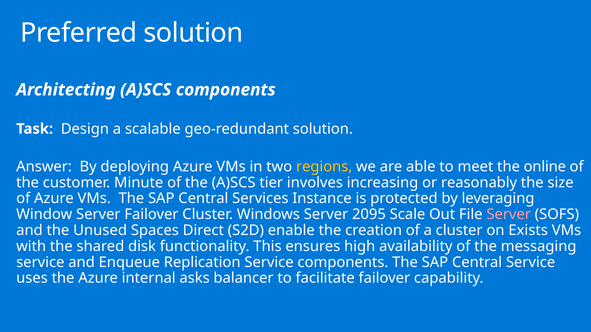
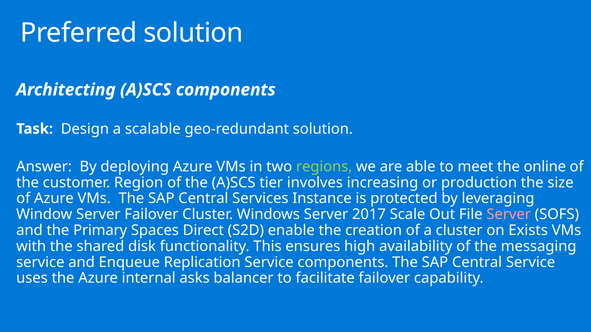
regions colour: yellow -> light green (324, 167)
Minute: Minute -> Region (139, 183)
reasonably: reasonably -> production (479, 183)
2095: 2095 -> 2017 (369, 215)
Unused: Unused -> Primary (100, 231)
